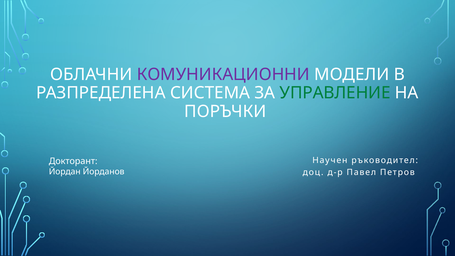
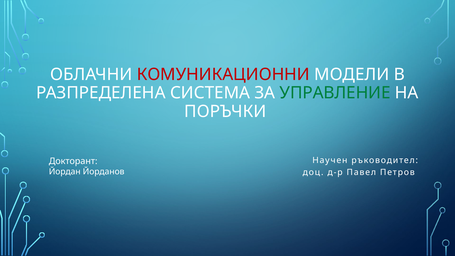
КОМУНИКАЦИОННИ colour: purple -> red (223, 74)
